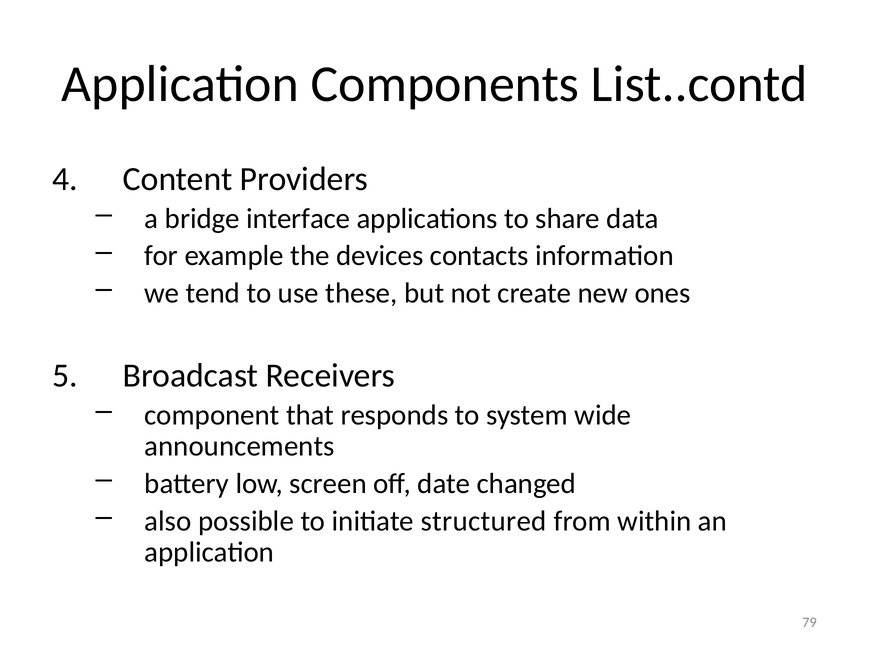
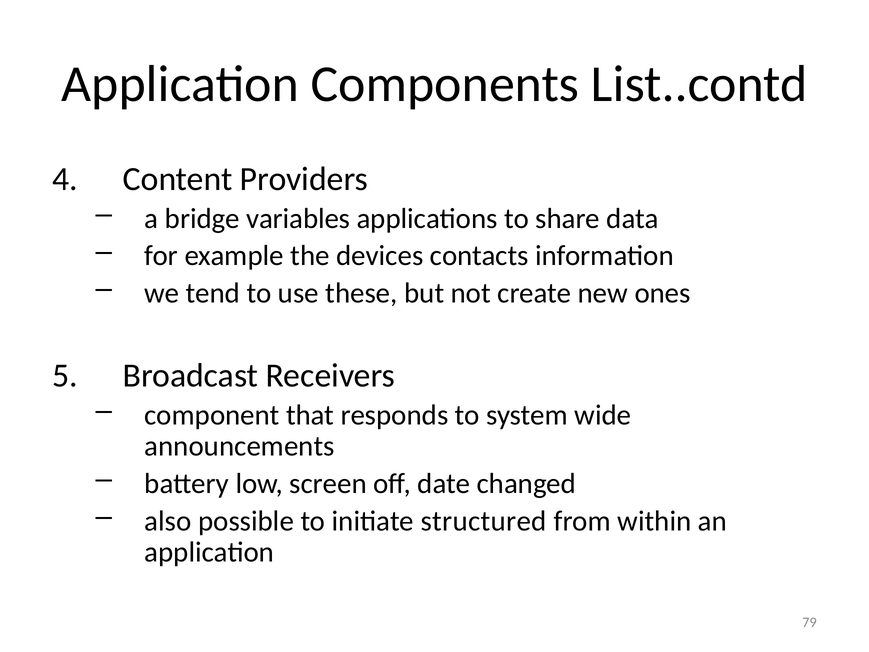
interface: interface -> variables (298, 218)
